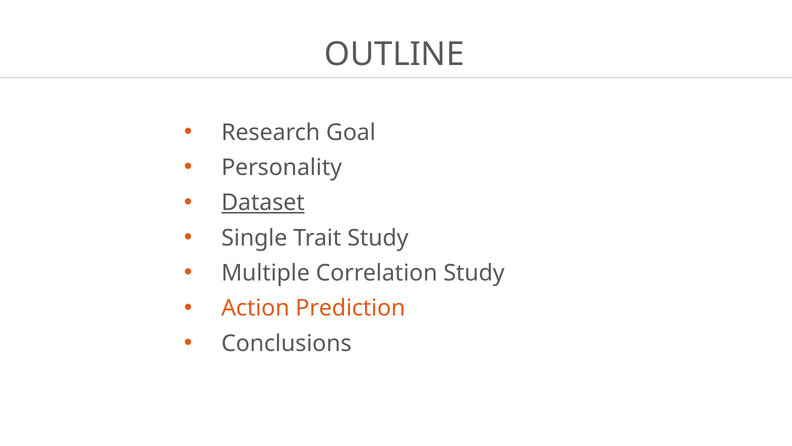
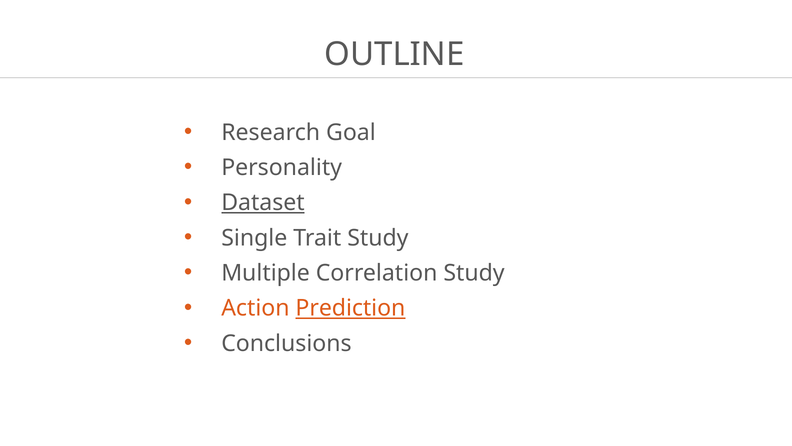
Prediction underline: none -> present (350, 308)
